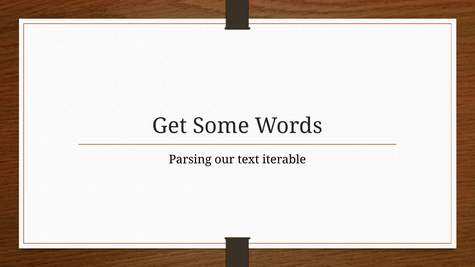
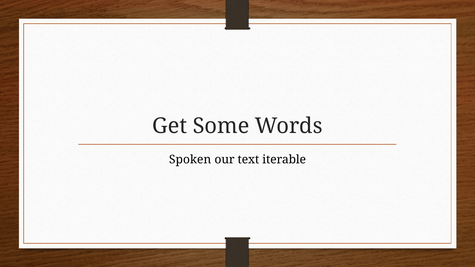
Parsing: Parsing -> Spoken (190, 160)
